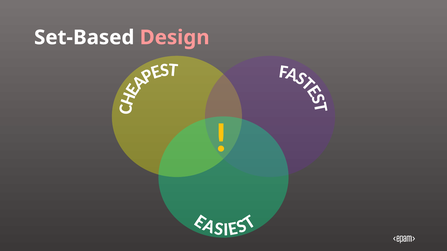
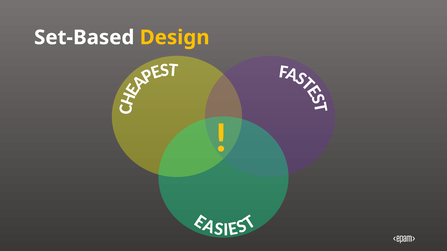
Design colour: pink -> yellow (175, 38)
